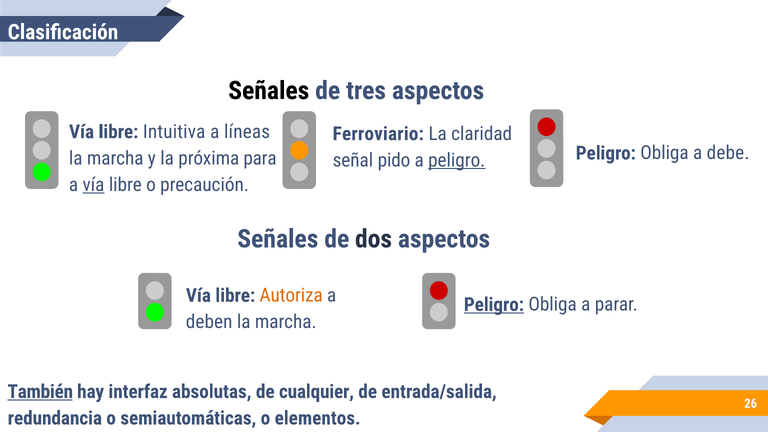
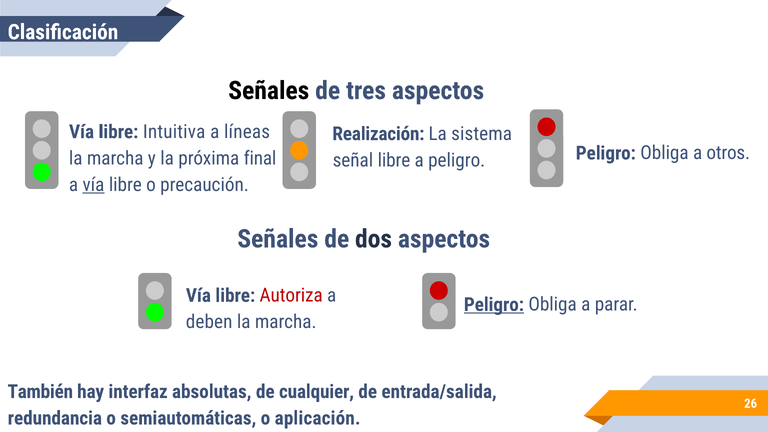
Ferroviario: Ferroviario -> Realización (378, 134)
claridad: claridad -> sistema (482, 134)
para: para -> final (260, 158)
señal pido: pido -> libre (394, 160)
peligro underline: present -> none (457, 160)
debe: debe -> otros (728, 153)
Autoriza colour: orange -> red (291, 296)
También underline: present -> none (40, 392)
elementos: elementos -> aplicación (318, 418)
